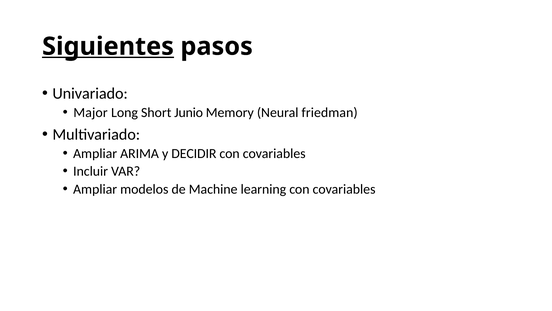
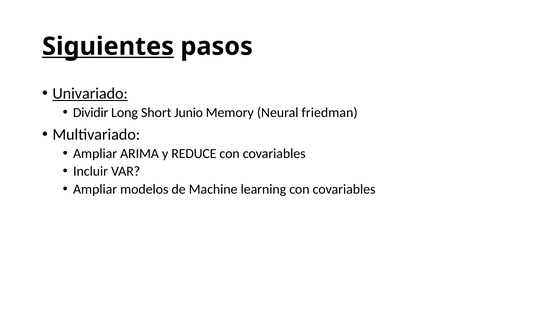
Univariado underline: none -> present (90, 93)
Major: Major -> Dividir (91, 112)
DECIDIR: DECIDIR -> REDUCE (194, 153)
